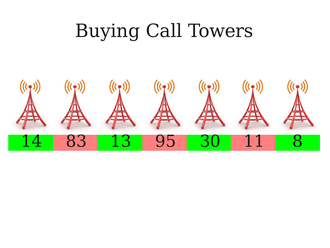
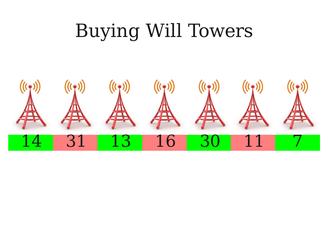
Call: Call -> Will (164, 31)
83: 83 -> 31 (76, 141)
95: 95 -> 16 (166, 141)
8: 8 -> 7 (298, 141)
